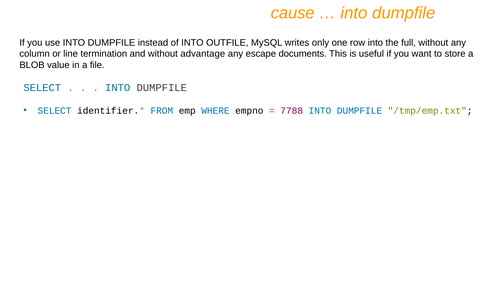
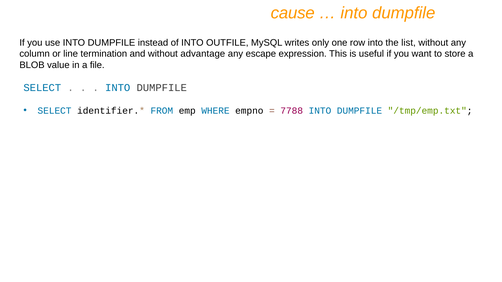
full: full -> list (408, 43)
documents: documents -> expression (303, 54)
